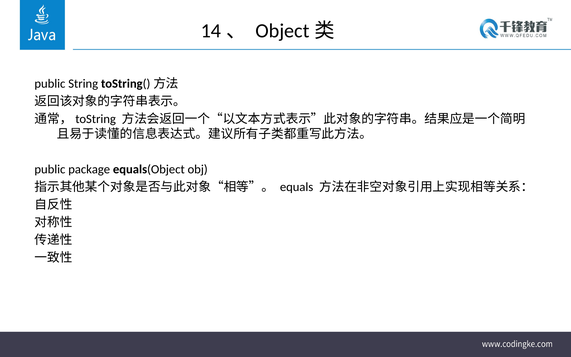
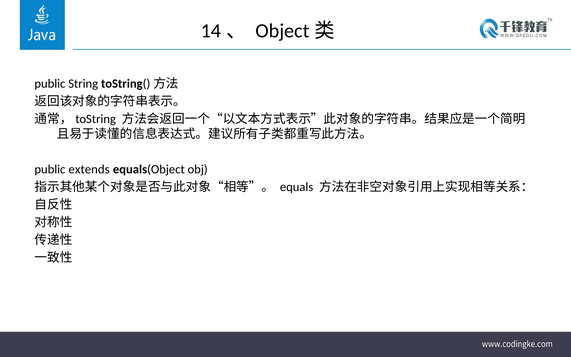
package: package -> extends (89, 169)
